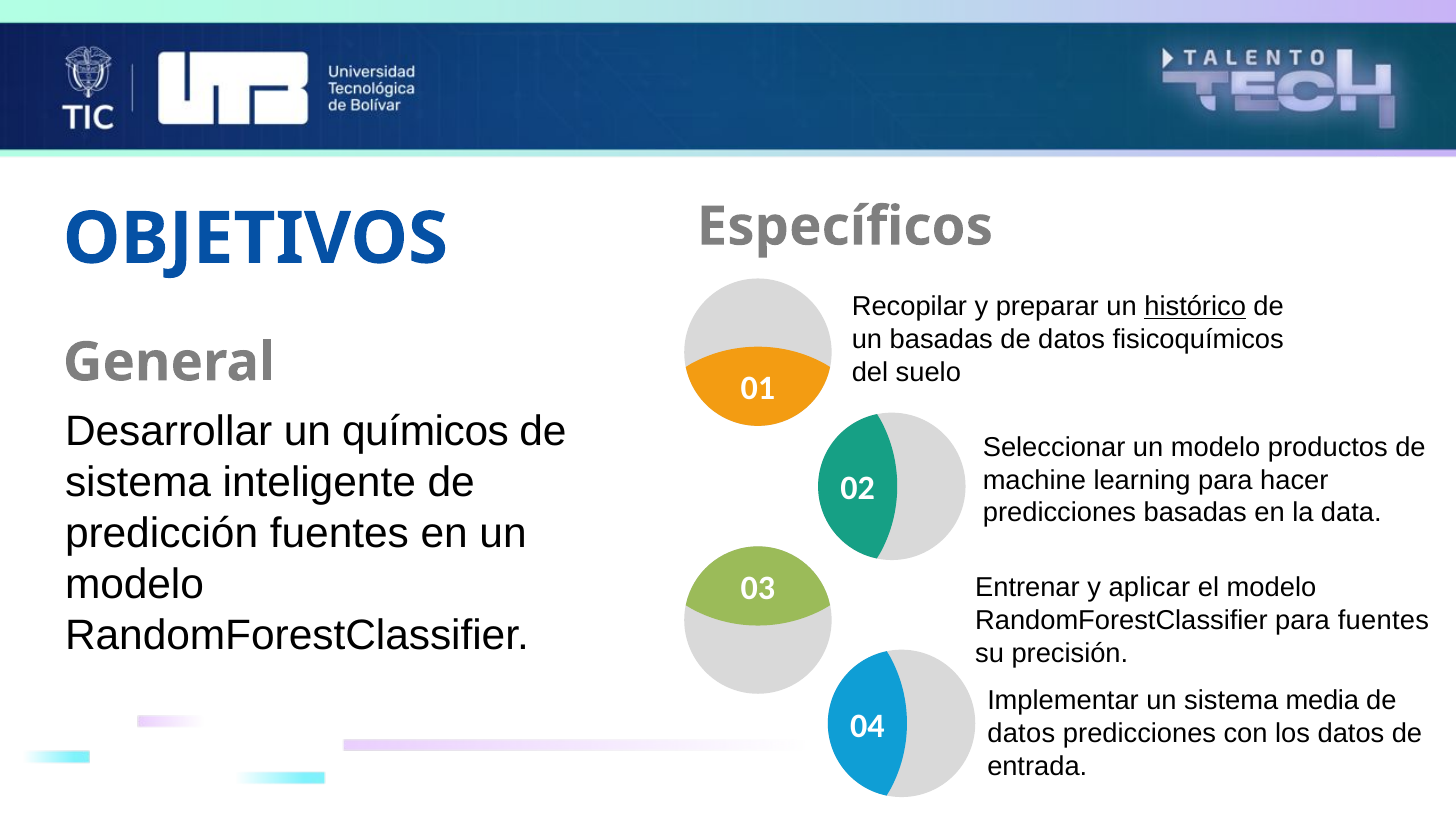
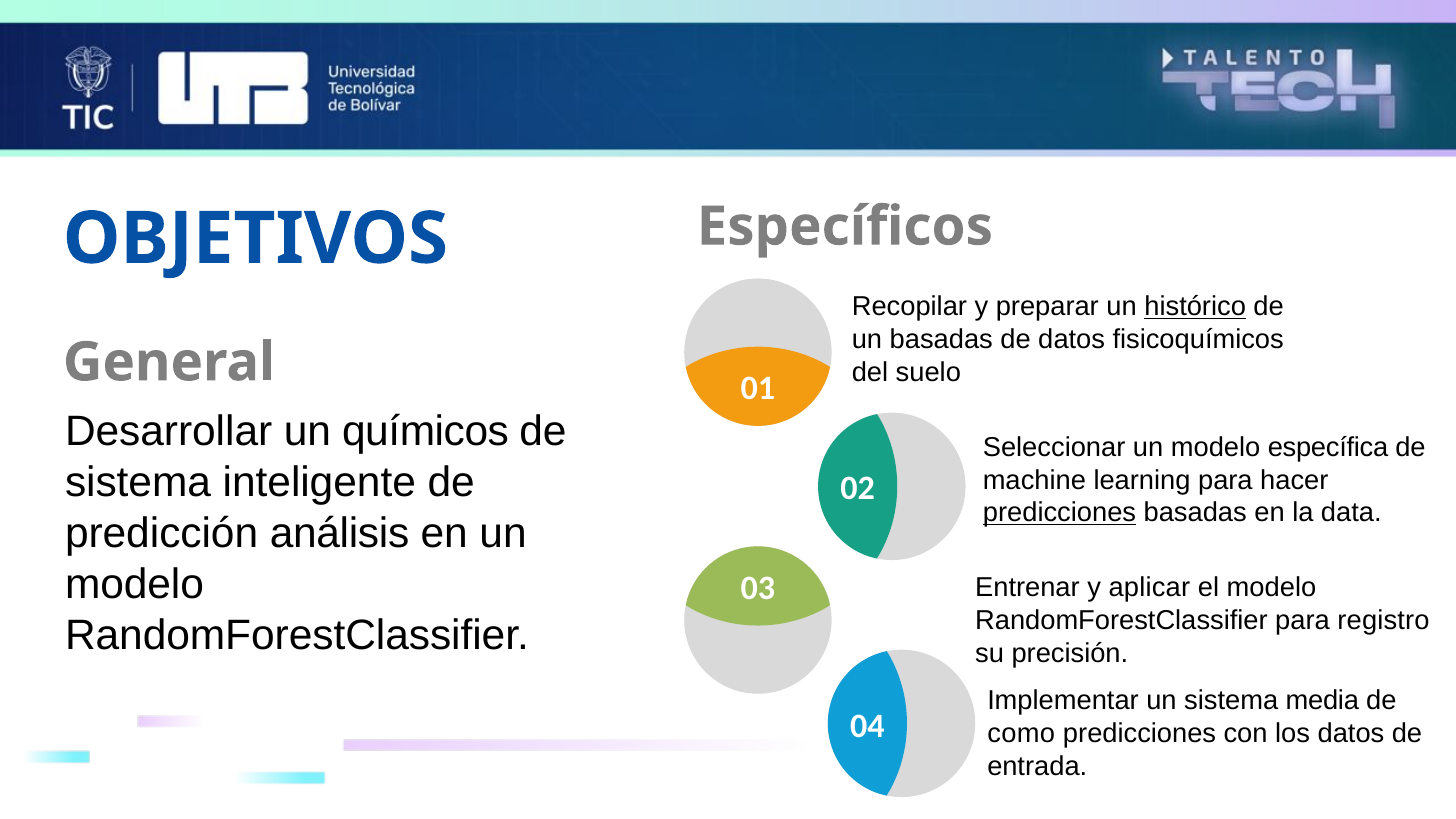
productos: productos -> específica (1328, 447)
predicciones underline: none -> present (1059, 513)
predicción fuentes: fuentes -> análisis (340, 533)
para fuentes: fuentes -> registro (1383, 621)
datos: datos -> como (1021, 734)
